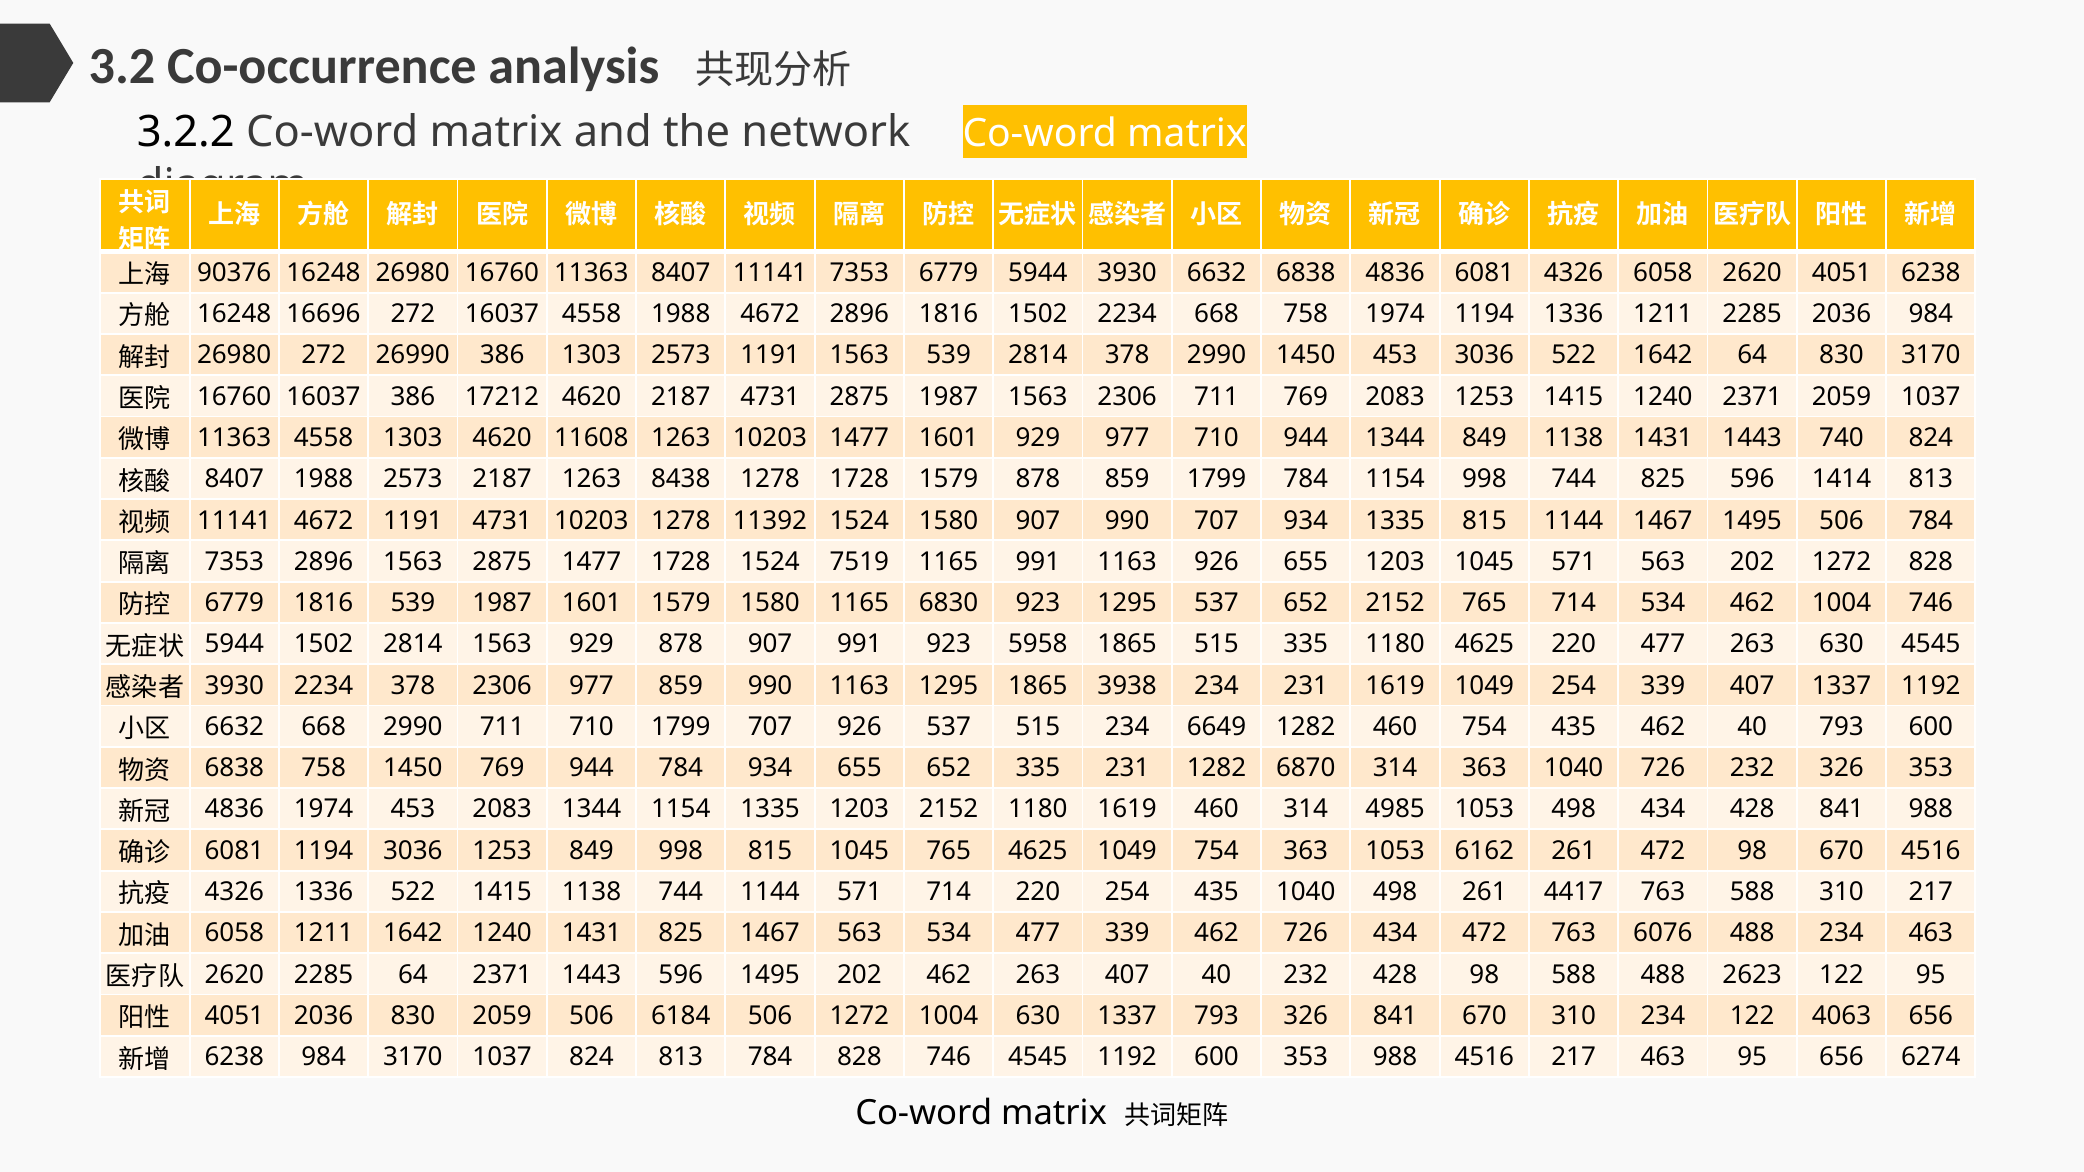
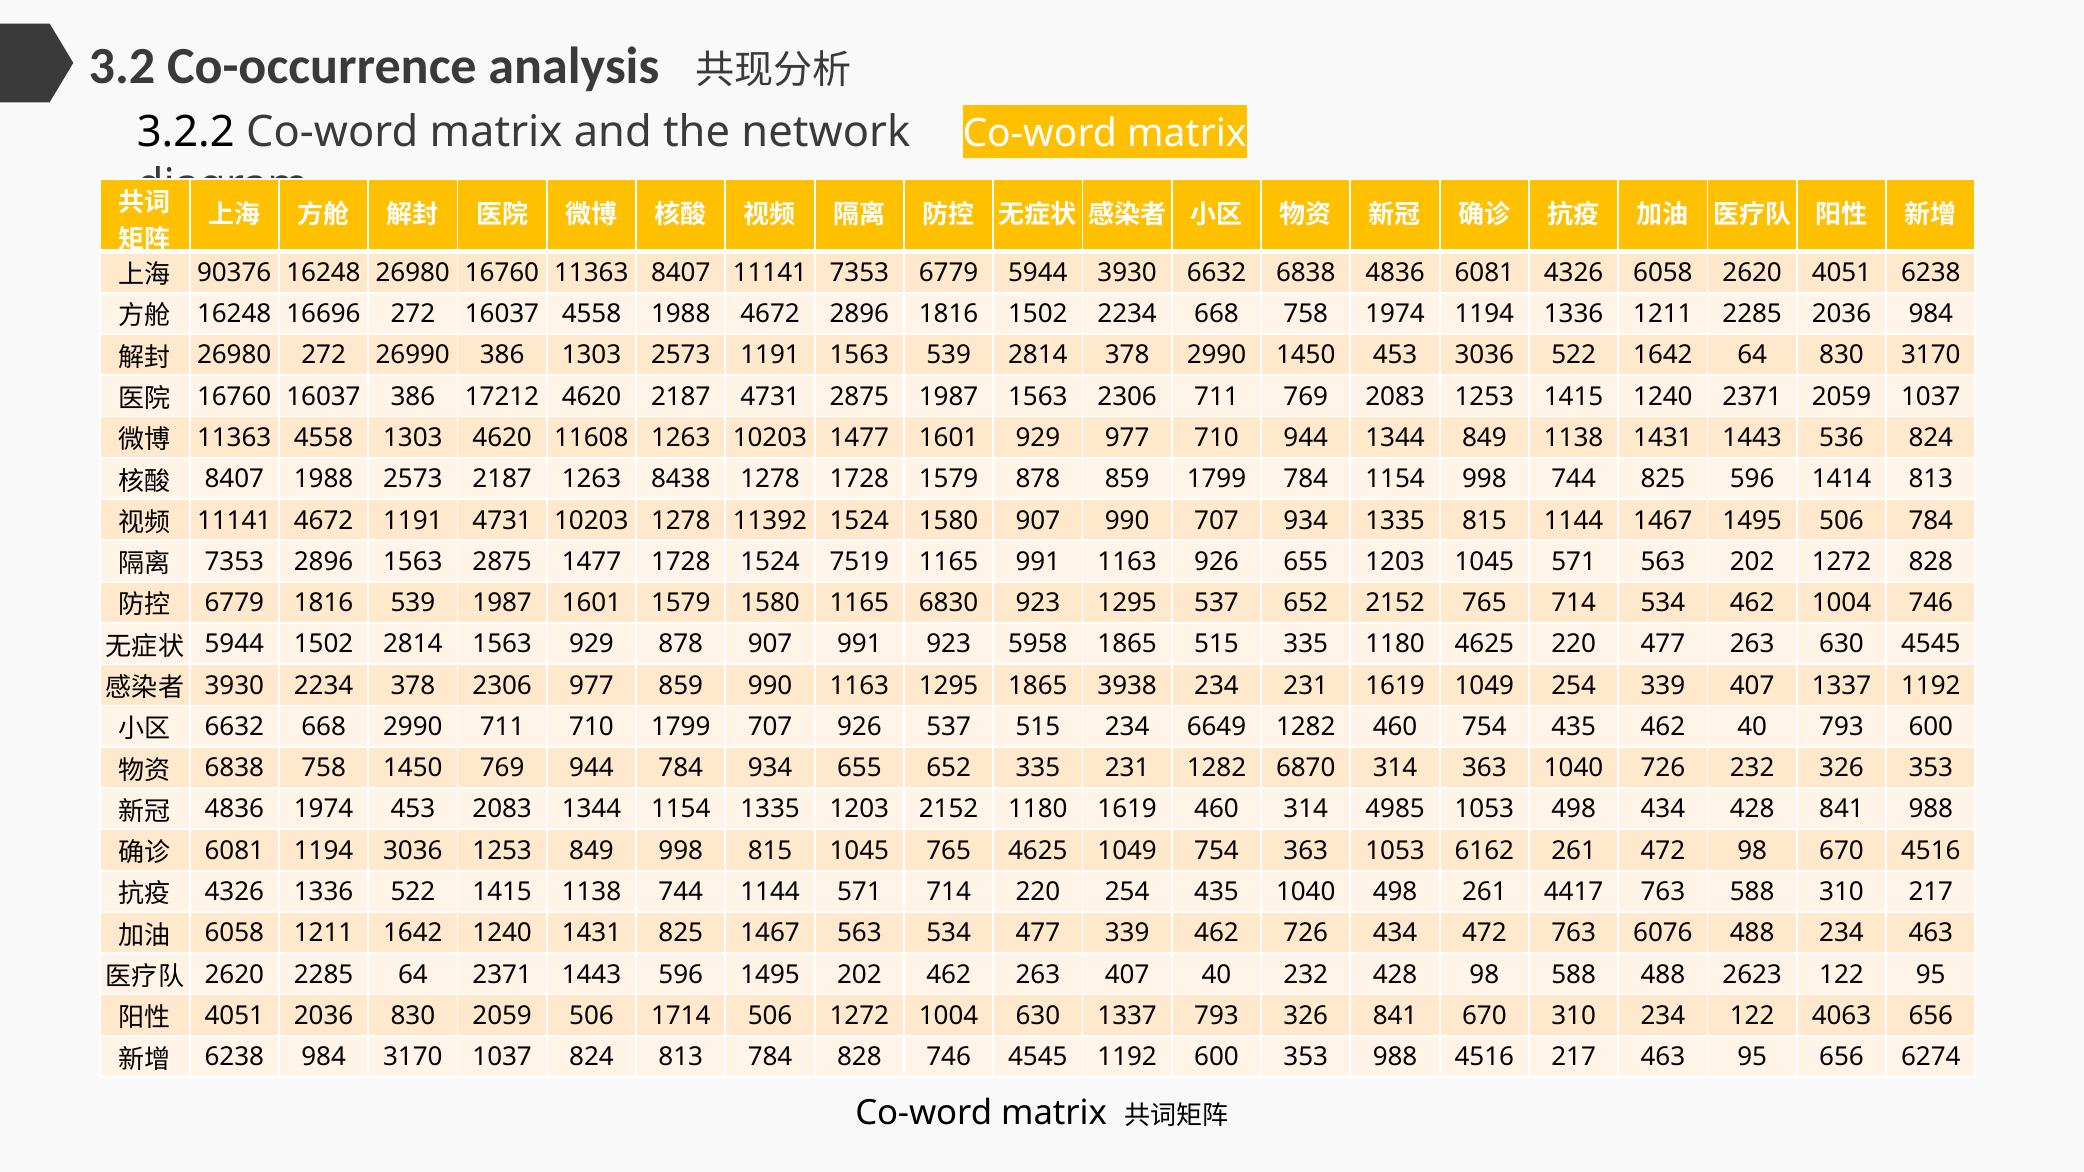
740: 740 -> 536 (1842, 438)
6184: 6184 -> 1714 (681, 1016)
